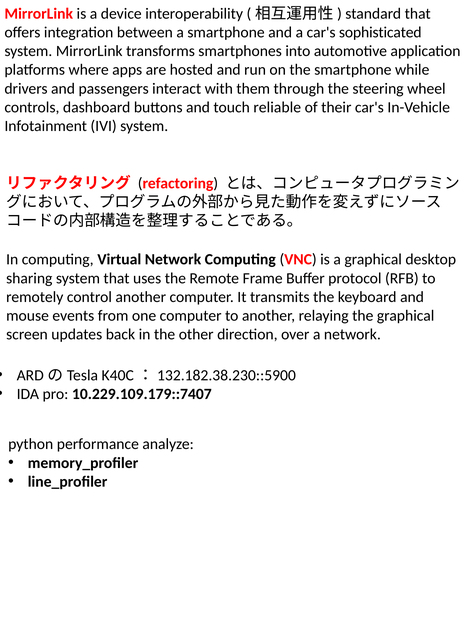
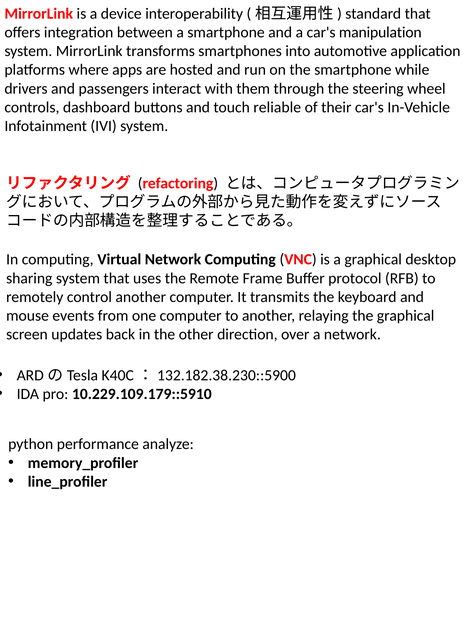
sophisticated: sophisticated -> manipulation (380, 32)
10.229.109.179::7407: 10.229.109.179::7407 -> 10.229.109.179::5910 (142, 394)
